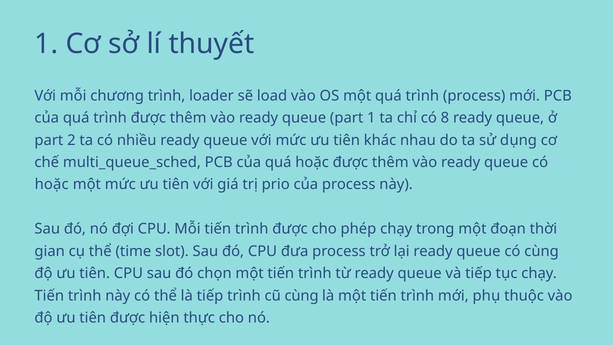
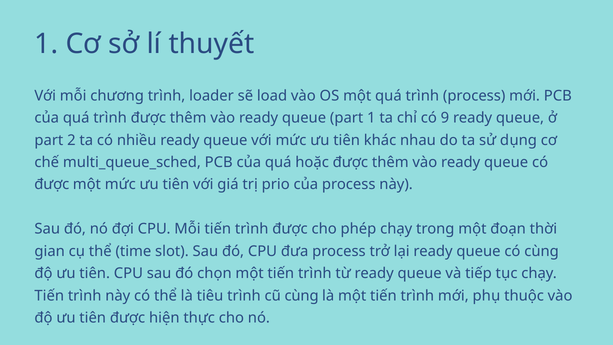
8: 8 -> 9 (445, 118)
hoặc: hoặc -> được (52, 185)
là tiếp: tiếp -> tiêu (210, 296)
